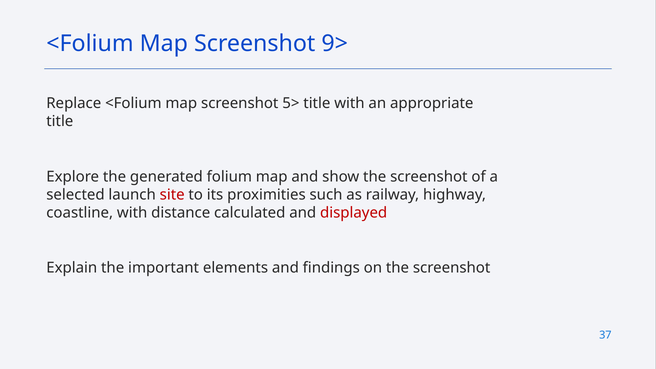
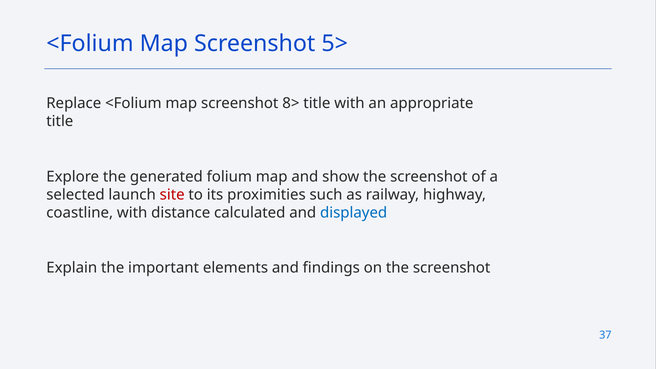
9>: 9> -> 5> (335, 44)
5>: 5> -> 8> (291, 103)
displayed colour: red -> blue (354, 213)
